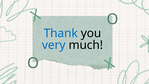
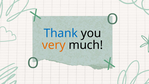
very colour: blue -> orange (54, 45)
